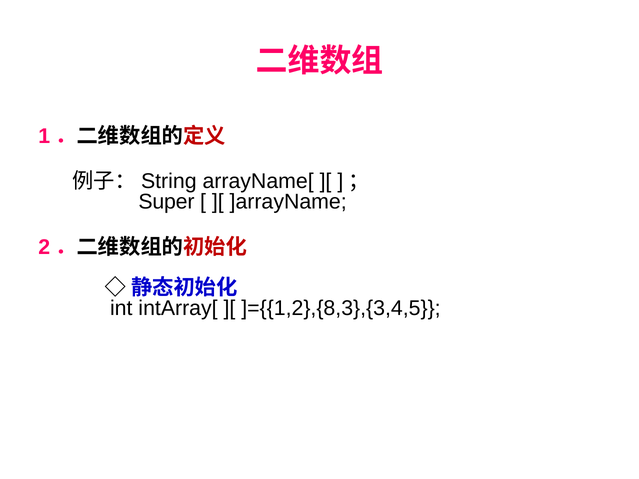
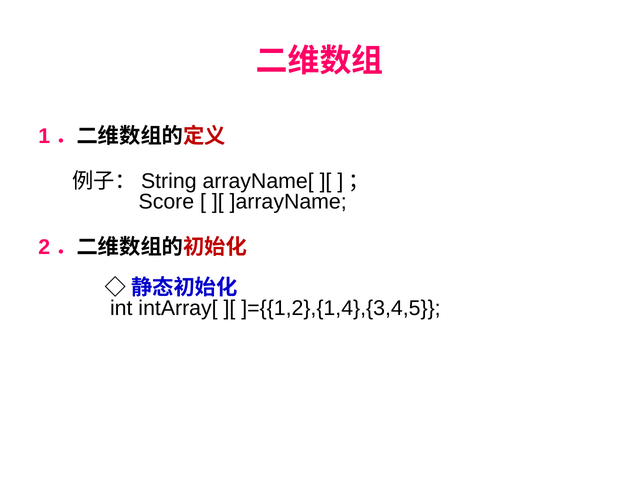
Super: Super -> Score (166, 202)
]={{1,2},{8,3},{3,4,5: ]={{1,2},{8,3},{3,4,5 -> ]={{1,2},{1,4},{3,4,5 (341, 308)
